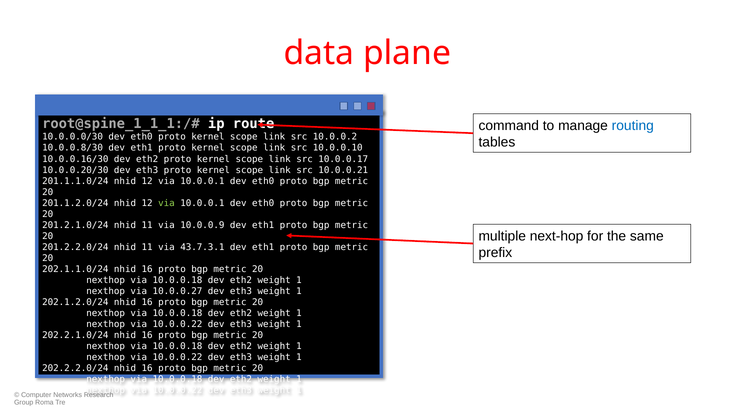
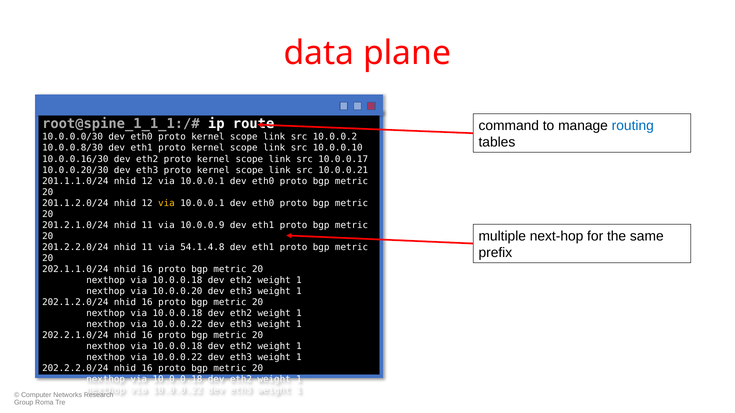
via colour: light green -> yellow (166, 203)
43.7.3.1: 43.7.3.1 -> 54.1.4.8 (202, 247)
10.0.0.27: 10.0.0.27 -> 10.0.0.20 (177, 291)
